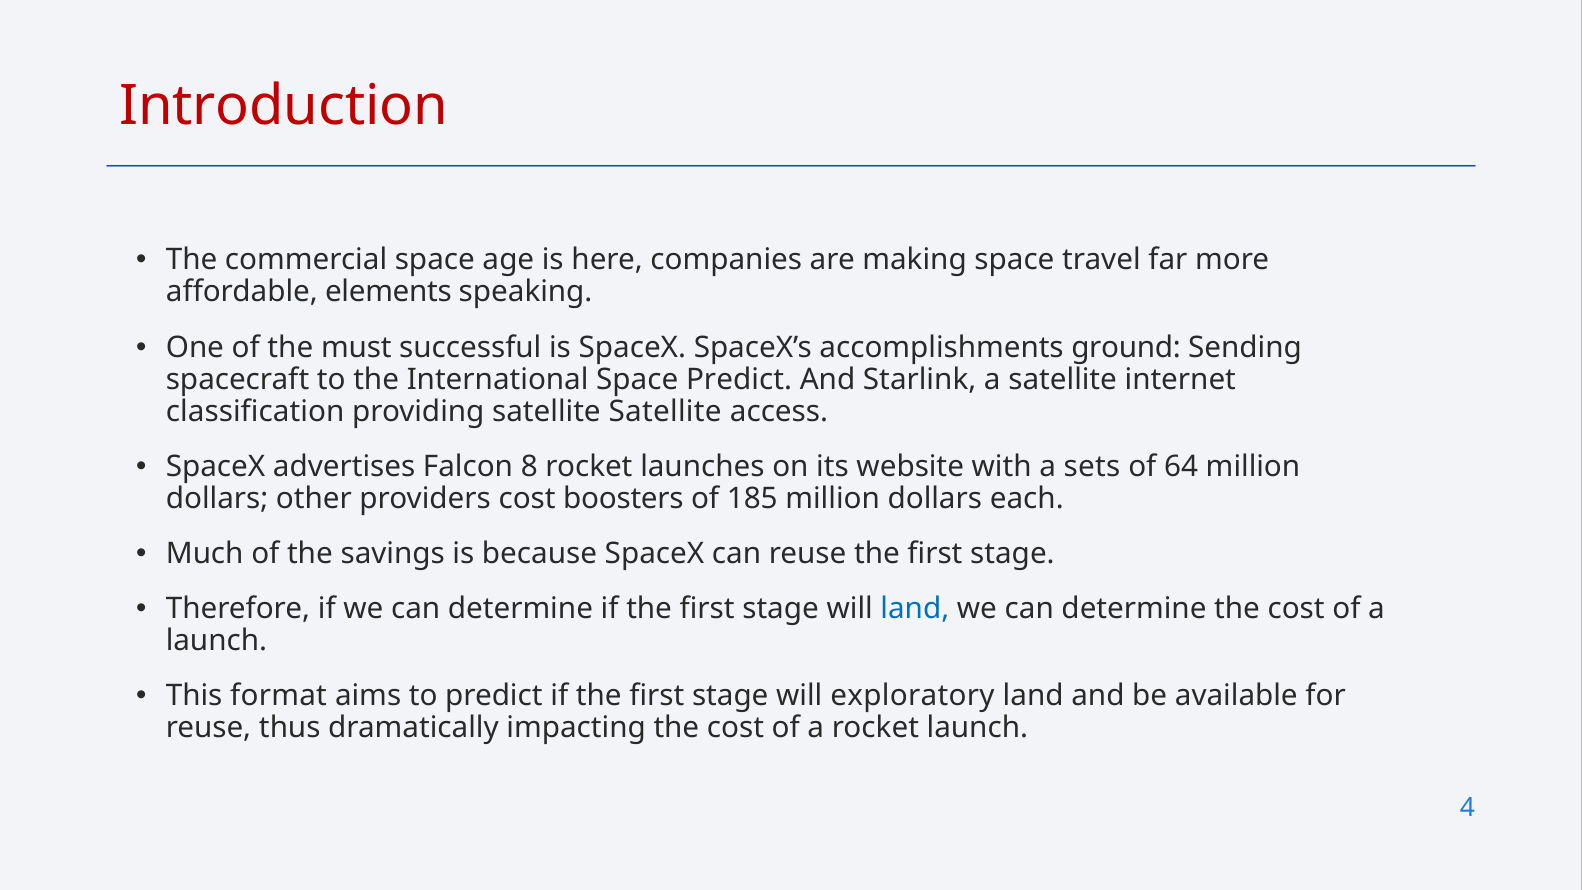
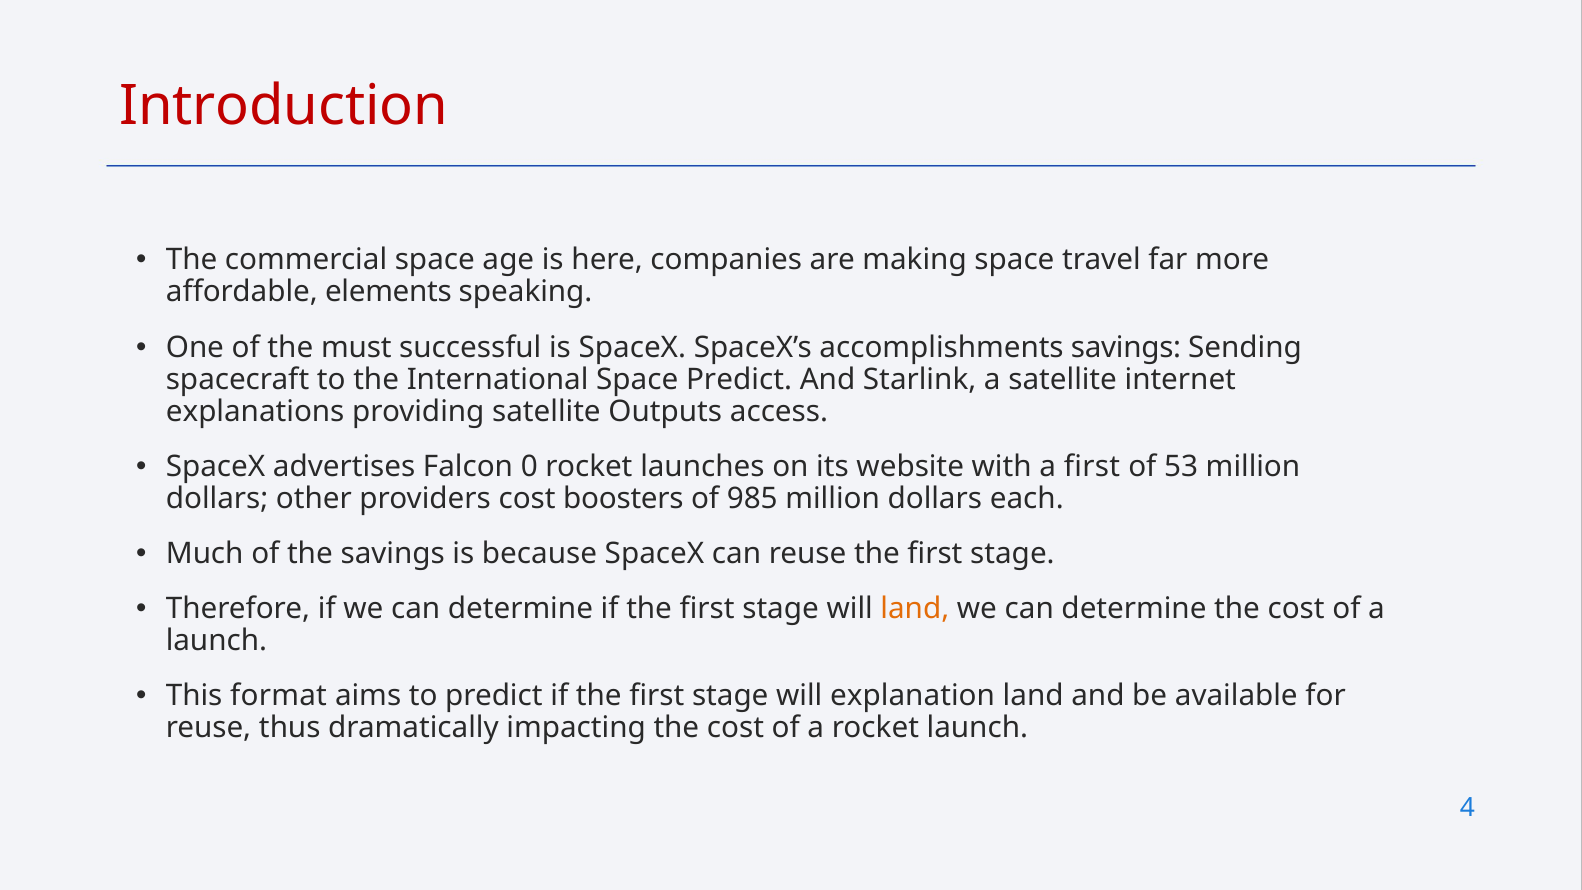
accomplishments ground: ground -> savings (1126, 347)
classification: classification -> explanations (255, 411)
satellite Satellite: Satellite -> Outputs (665, 411)
8: 8 -> 0 (529, 466)
a sets: sets -> first (1092, 466)
64: 64 -> 53 (1181, 466)
185: 185 -> 985 (752, 499)
land colour: blue -> orange (915, 609)
exploratory: exploratory -> explanation (913, 696)
